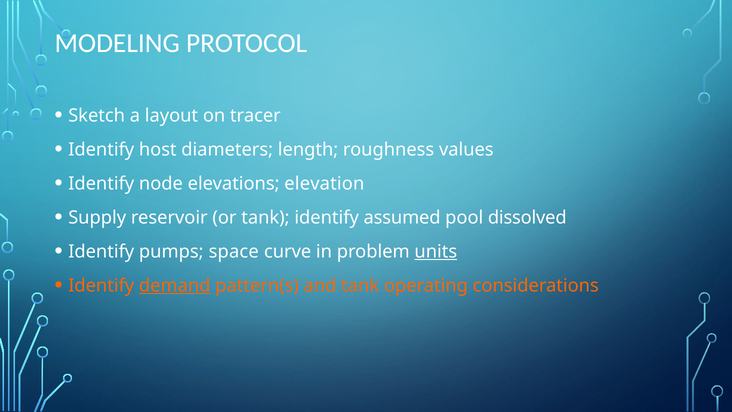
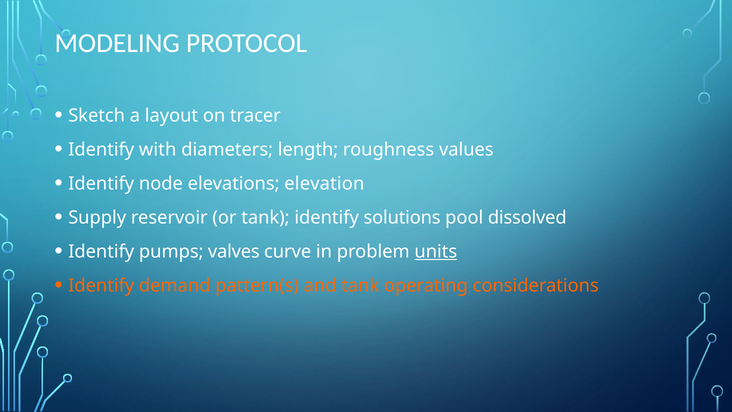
host: host -> with (158, 149)
assumed: assumed -> solutions (402, 217)
space: space -> valves (234, 251)
demand underline: present -> none (175, 285)
